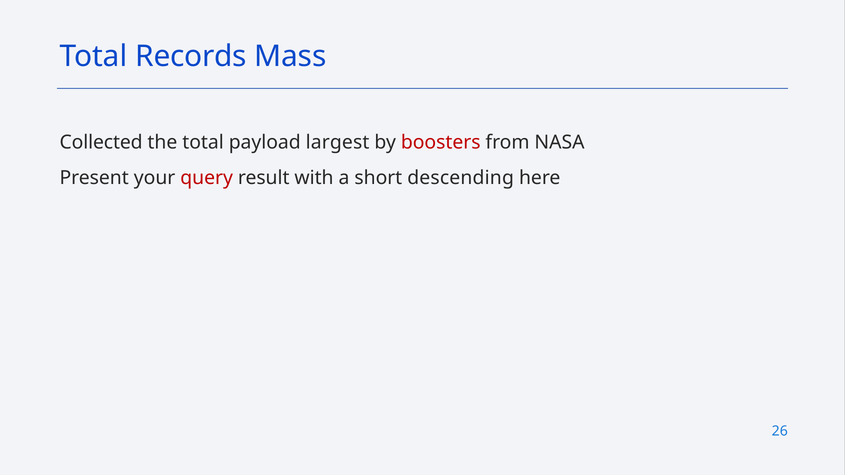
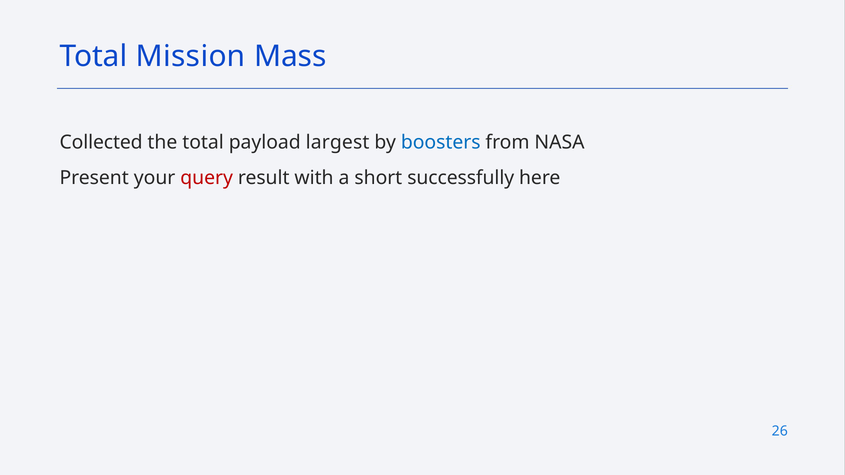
Records: Records -> Mission (191, 56)
boosters colour: red -> blue (441, 143)
descending: descending -> successfully (461, 178)
